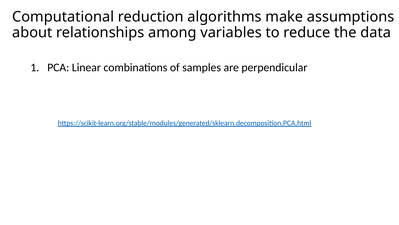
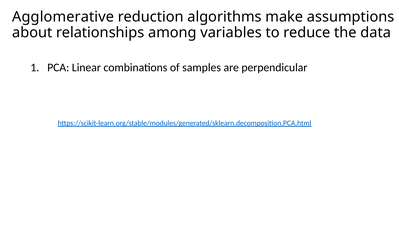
Computational: Computational -> Agglomerative (63, 17)
